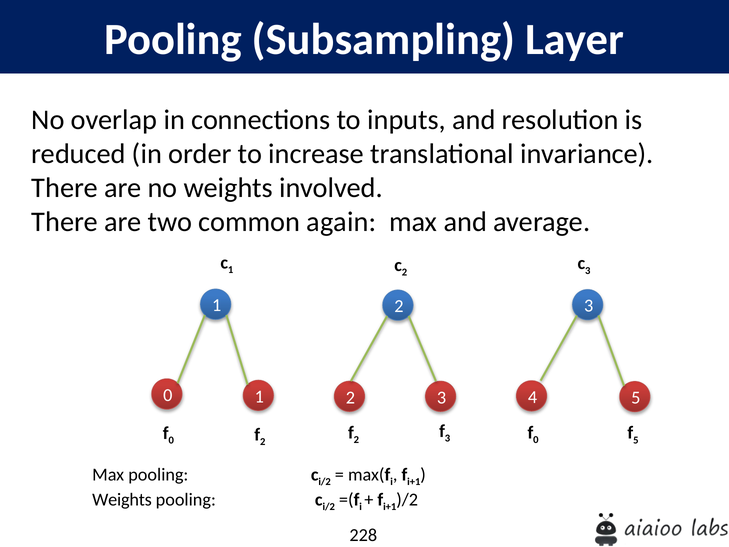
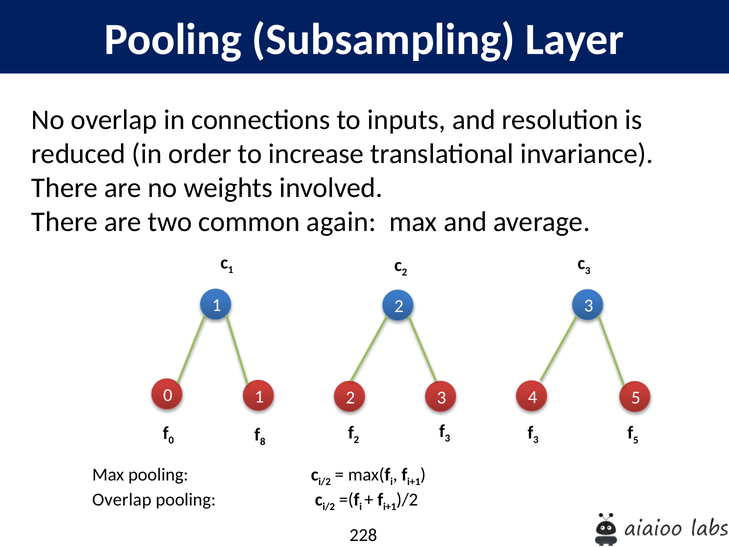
0: 0 -> 3 (536, 439)
2: 2 -> 8 (263, 442)
Weights: Weights -> Overlap (122, 499)
